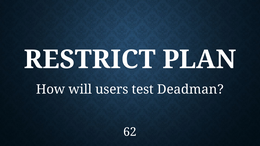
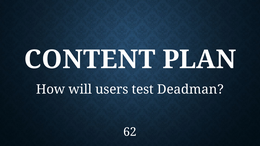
RESTRICT: RESTRICT -> CONTENT (90, 60)
